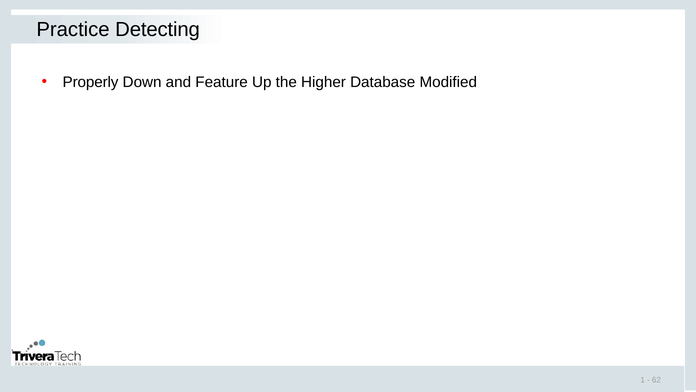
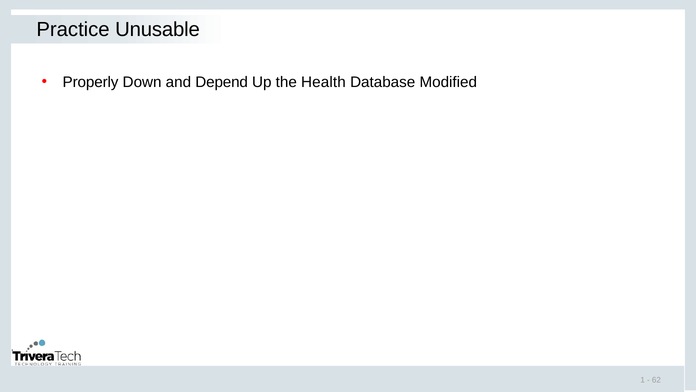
Detecting: Detecting -> Unusable (158, 30)
Feature: Feature -> Depend (222, 82)
Higher: Higher -> Health (323, 82)
